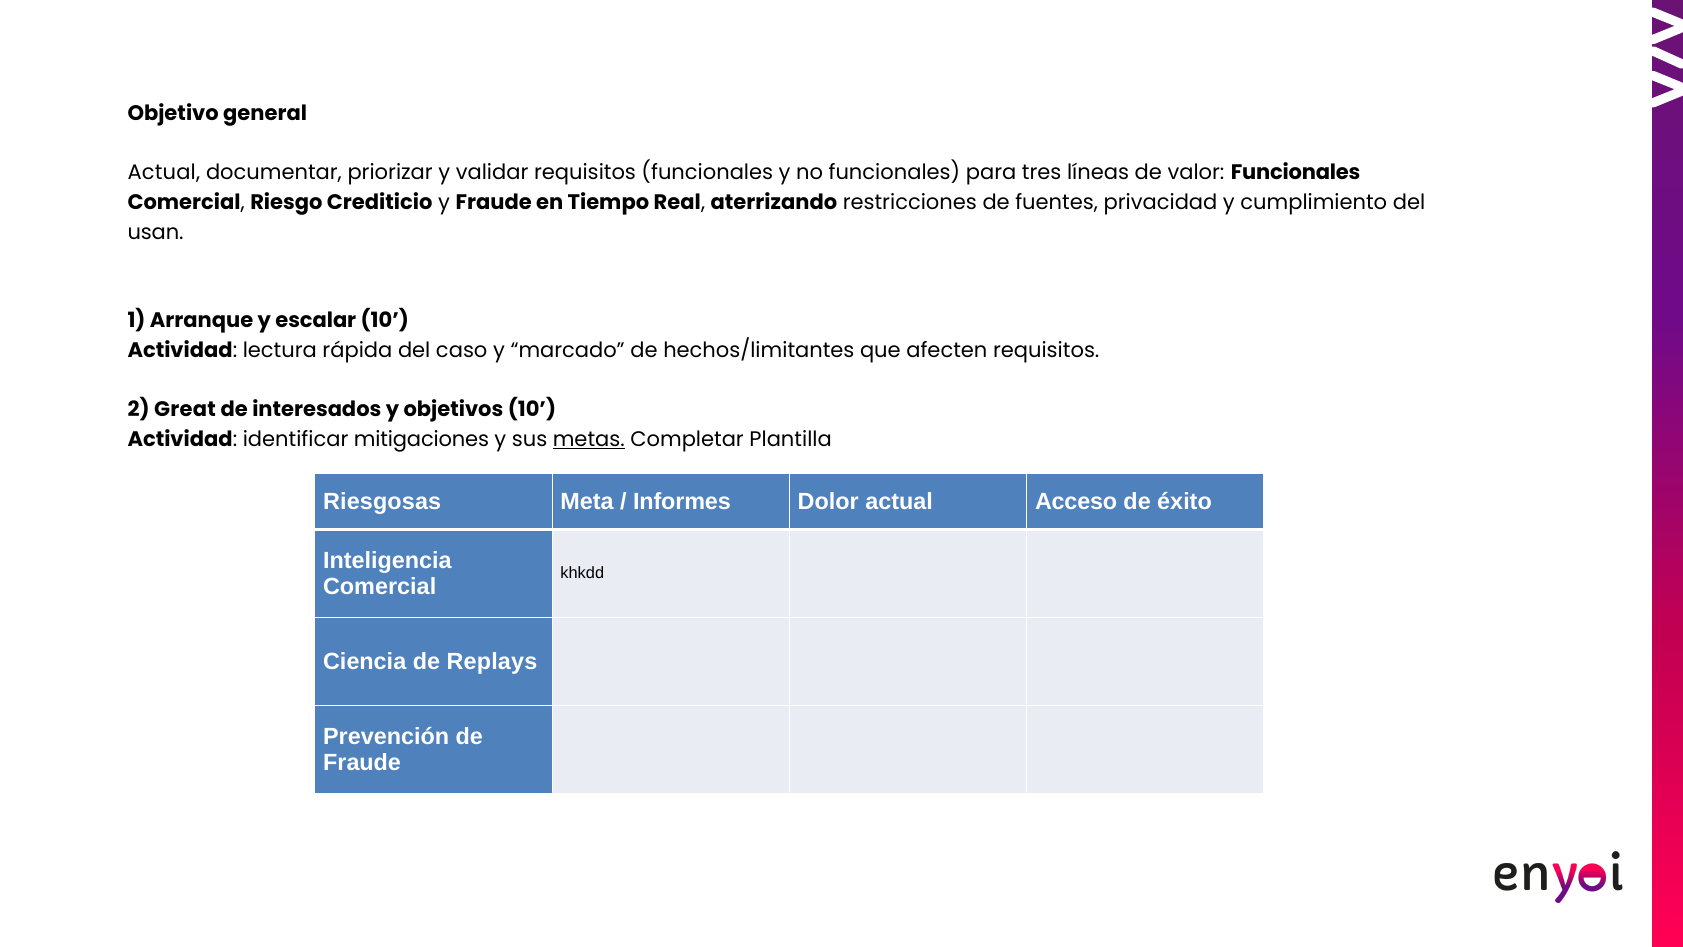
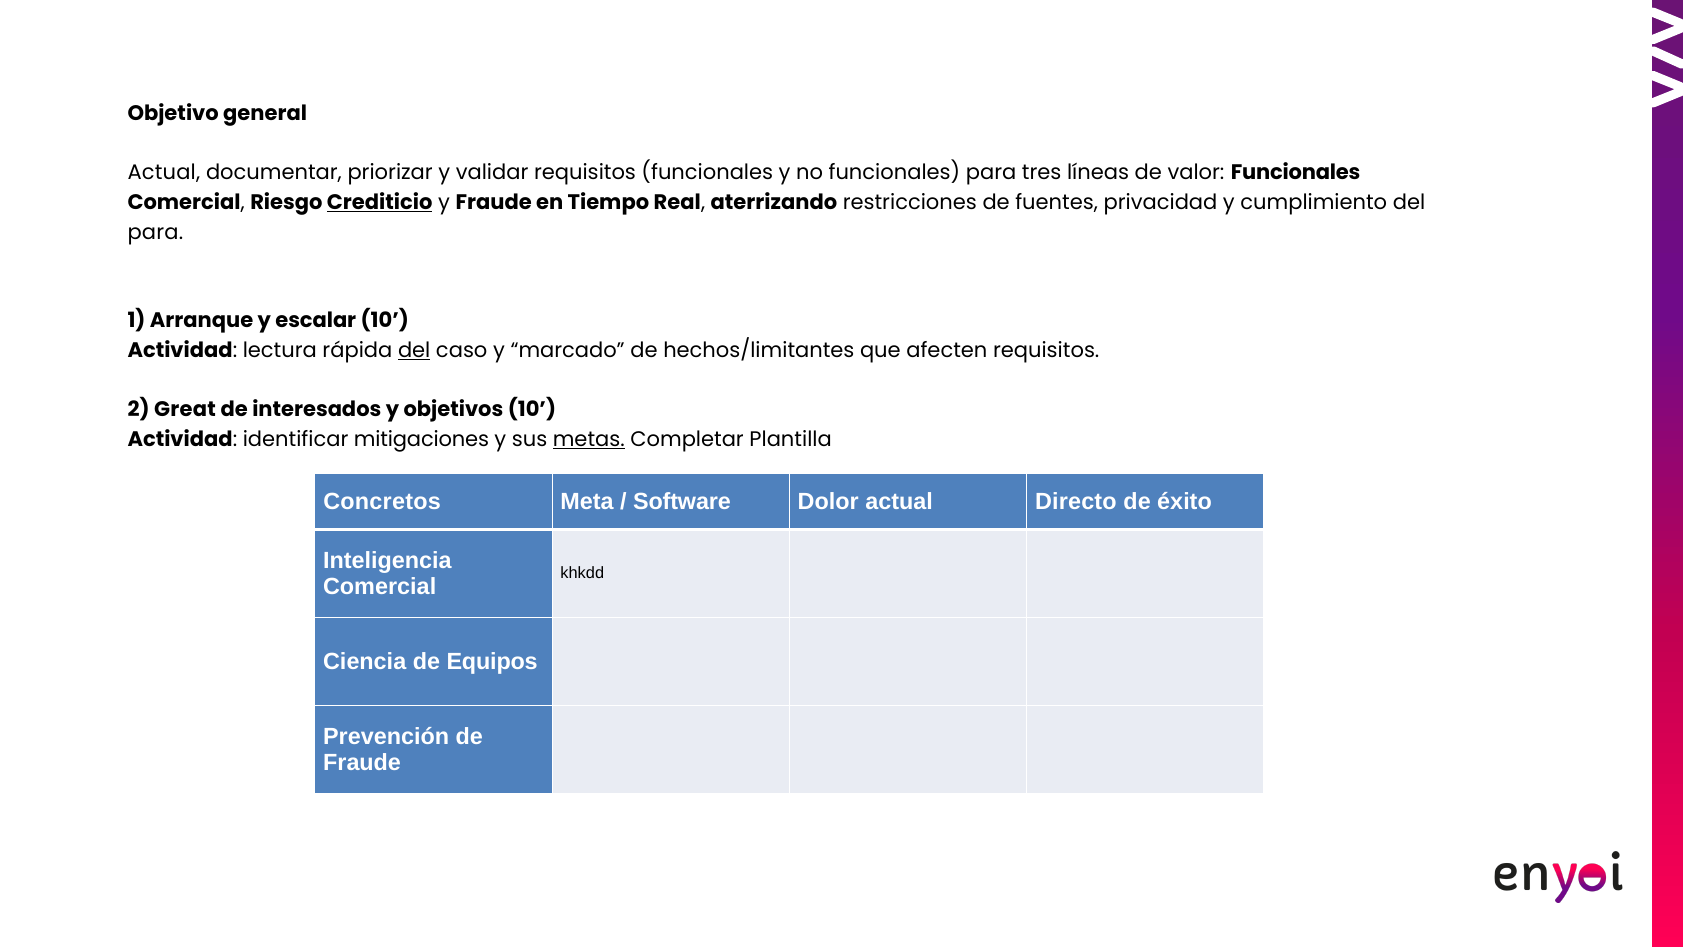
Crediticio underline: none -> present (380, 203)
usan: usan -> para (155, 232)
del underline: none -> present (414, 350)
Riesgosas: Riesgosas -> Concretos (382, 502)
Informes: Informes -> Software (682, 502)
Acceso: Acceso -> Directo (1076, 502)
Replays: Replays -> Equipos (492, 661)
